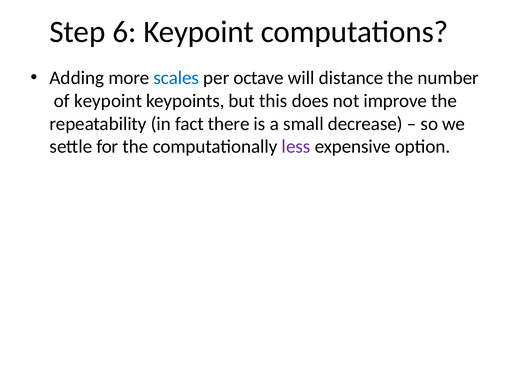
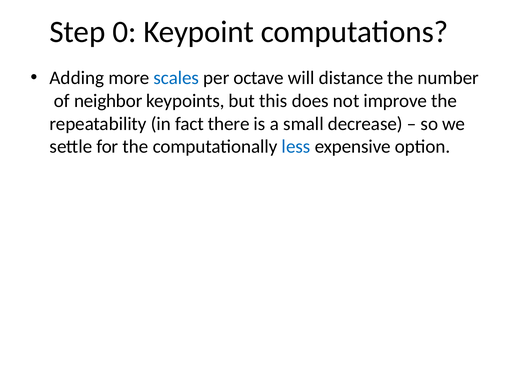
6: 6 -> 0 (124, 32)
of keypoint: keypoint -> neighbor (108, 101)
less colour: purple -> blue (296, 147)
